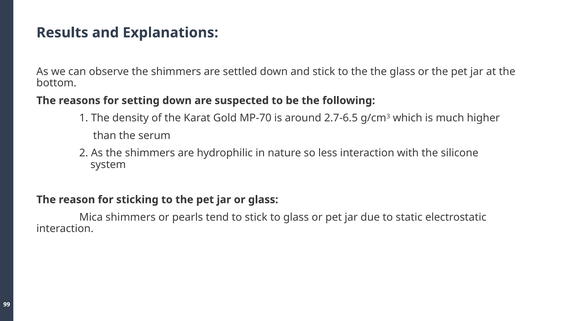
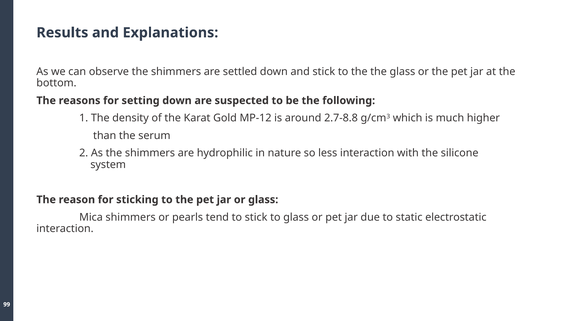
MP-70: MP-70 -> MP-12 (256, 118)
2.7-6.5: 2.7-6.5 -> 2.7-8.8 (341, 118)
